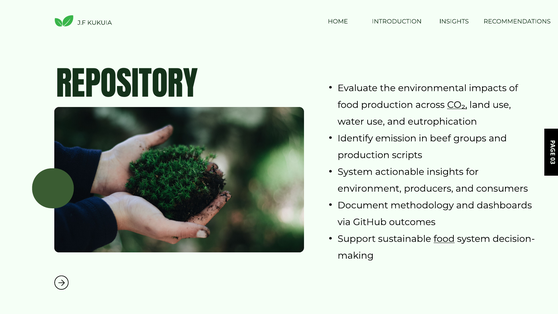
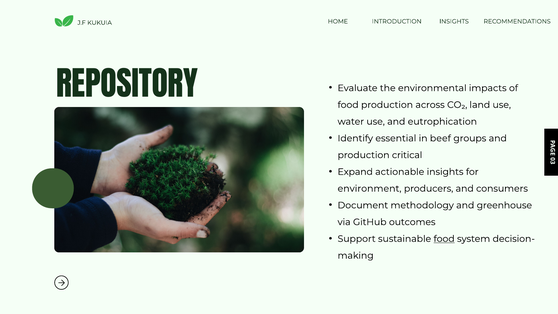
CO₂ underline: present -> none (457, 105)
emission: emission -> essential (396, 138)
scripts: scripts -> critical (407, 155)
System: System -> Expand (355, 172)
dashboards: dashboards -> greenhouse (504, 205)
